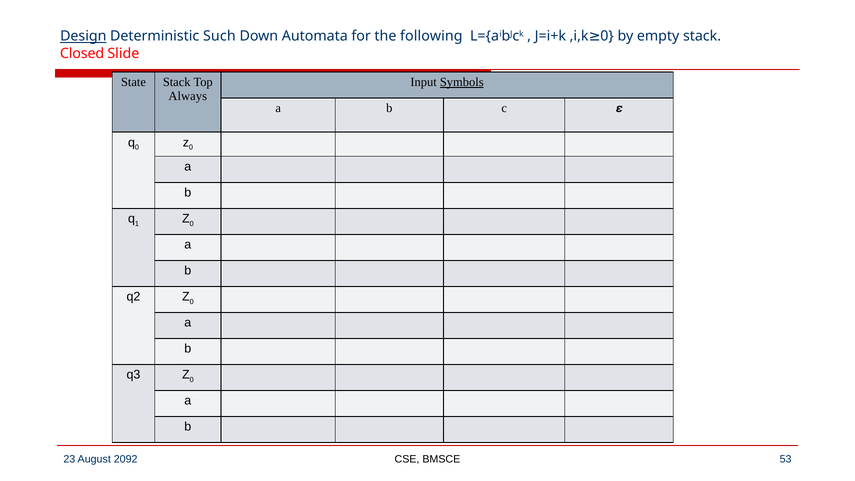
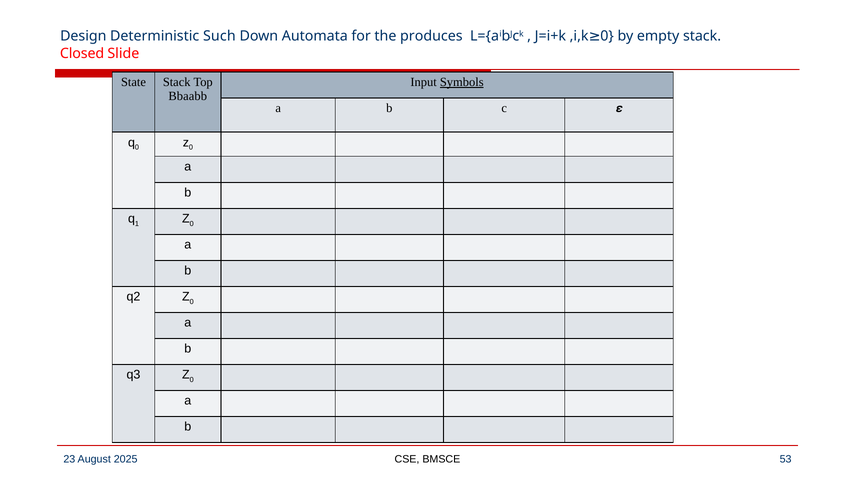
Design underline: present -> none (83, 36)
following: following -> produces (431, 36)
Always: Always -> Bbaabb (188, 96)
2092: 2092 -> 2025 (126, 459)
